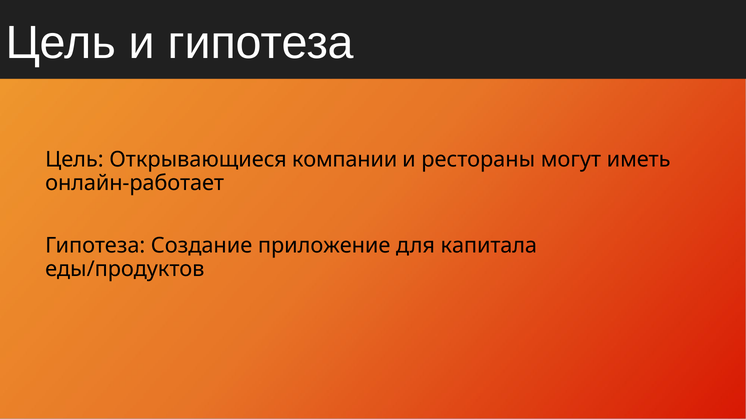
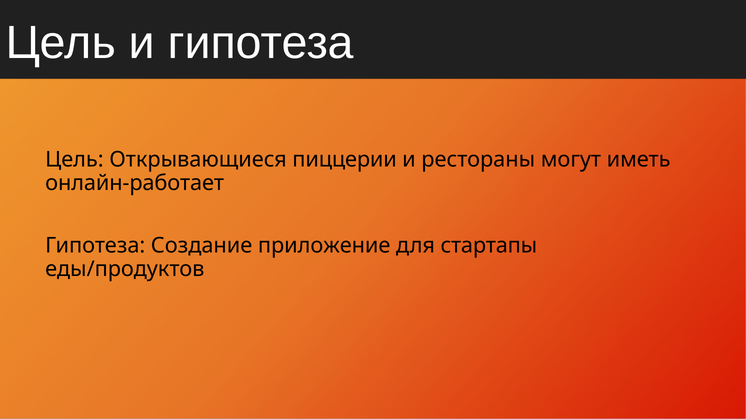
компании: компании -> пиццерии (345, 160)
капитала: капитала -> стартапы (489, 246)
